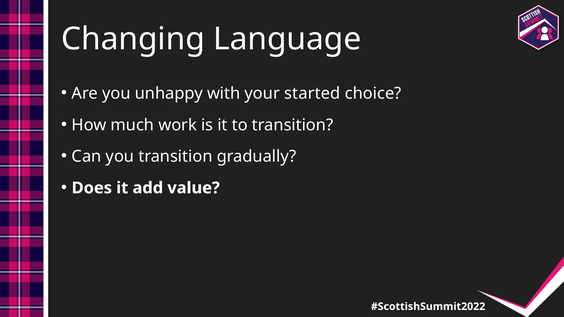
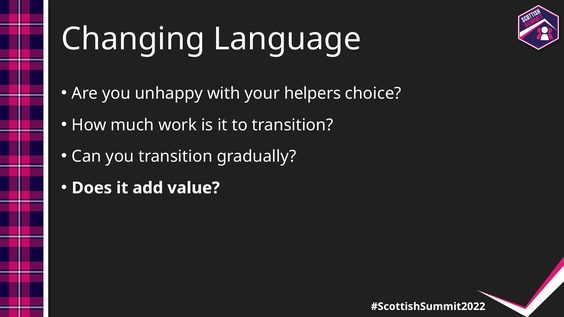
started: started -> helpers (312, 93)
